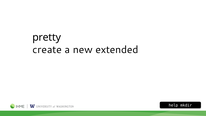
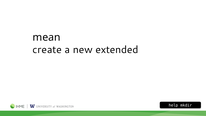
pretty: pretty -> mean (47, 37)
